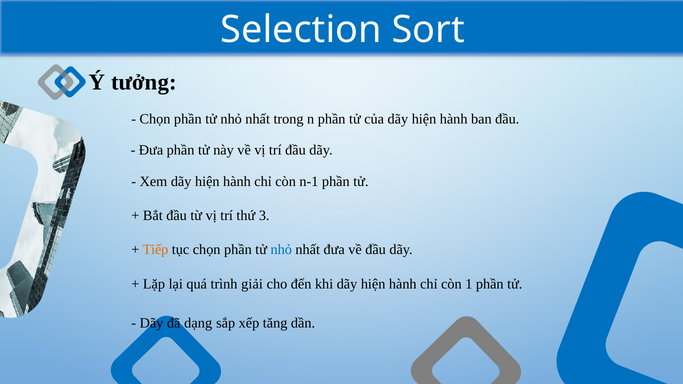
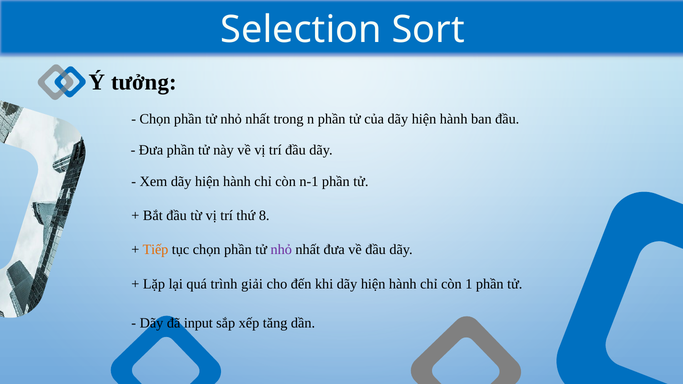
3: 3 -> 8 (264, 216)
nhỏ colour: blue -> purple (281, 250)
dạng: dạng -> input (198, 323)
